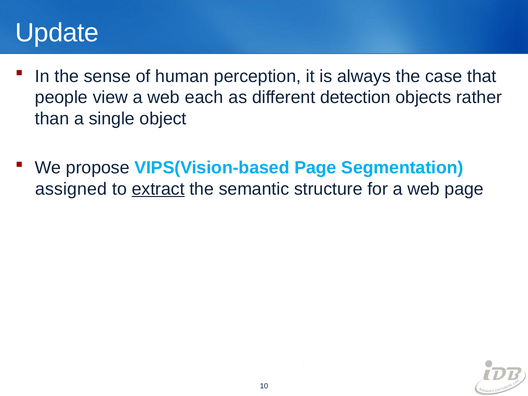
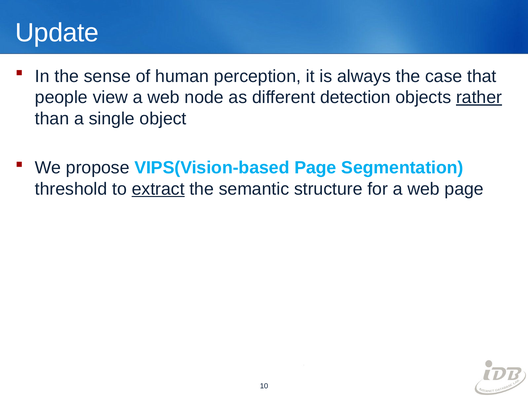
each: each -> node (204, 97)
rather underline: none -> present (479, 97)
assigned: assigned -> threshold (71, 189)
